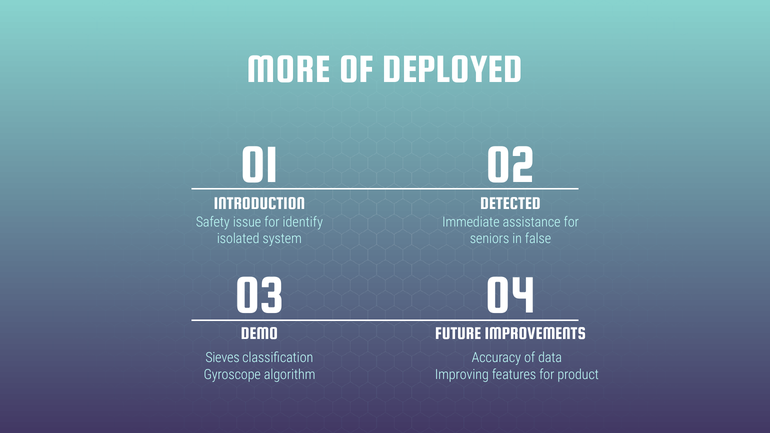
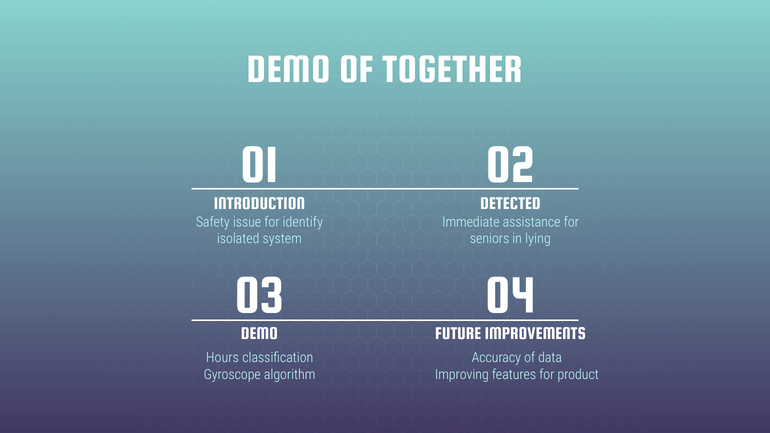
MORE: MORE -> DEMO (289, 69)
DEPLOYED: DEPLOYED -> TOGETHER (452, 69)
false: false -> lying (538, 239)
Sieves: Sieves -> Hours (222, 358)
